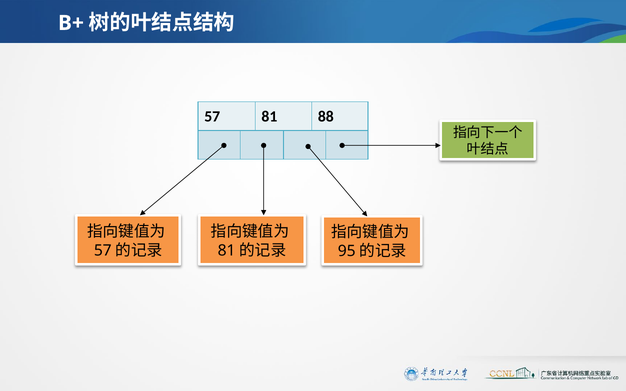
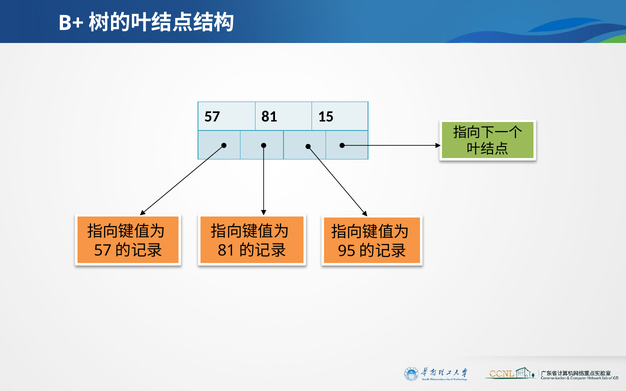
88: 88 -> 15 (326, 116)
